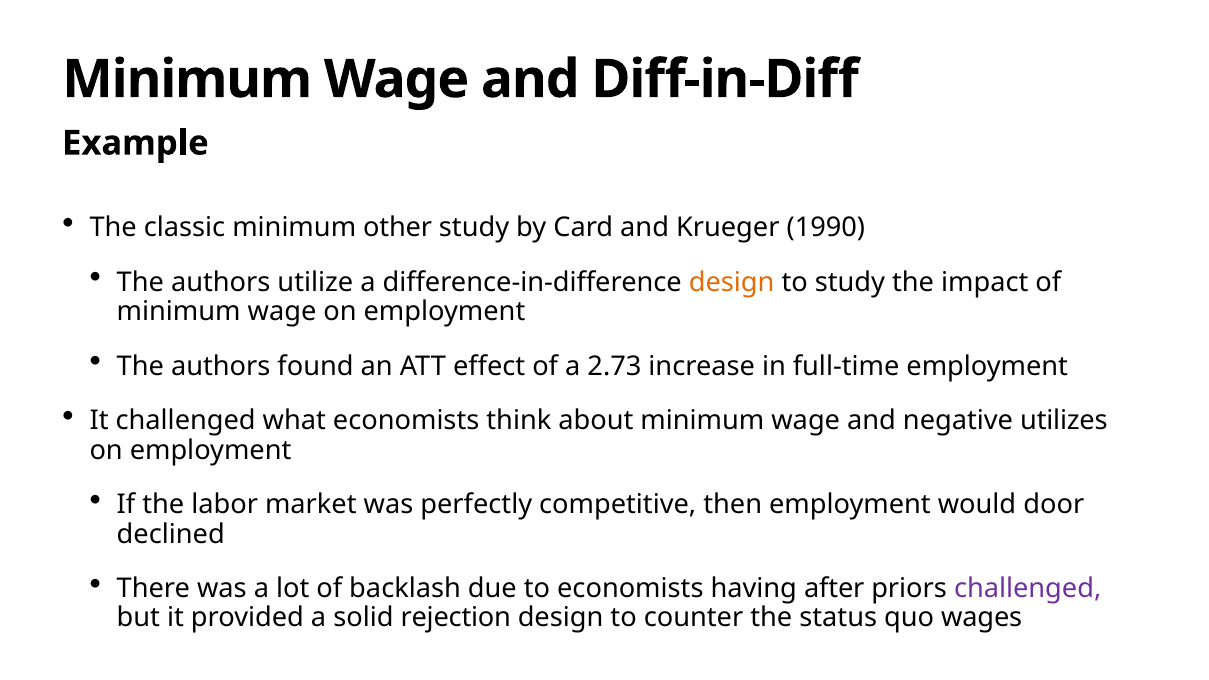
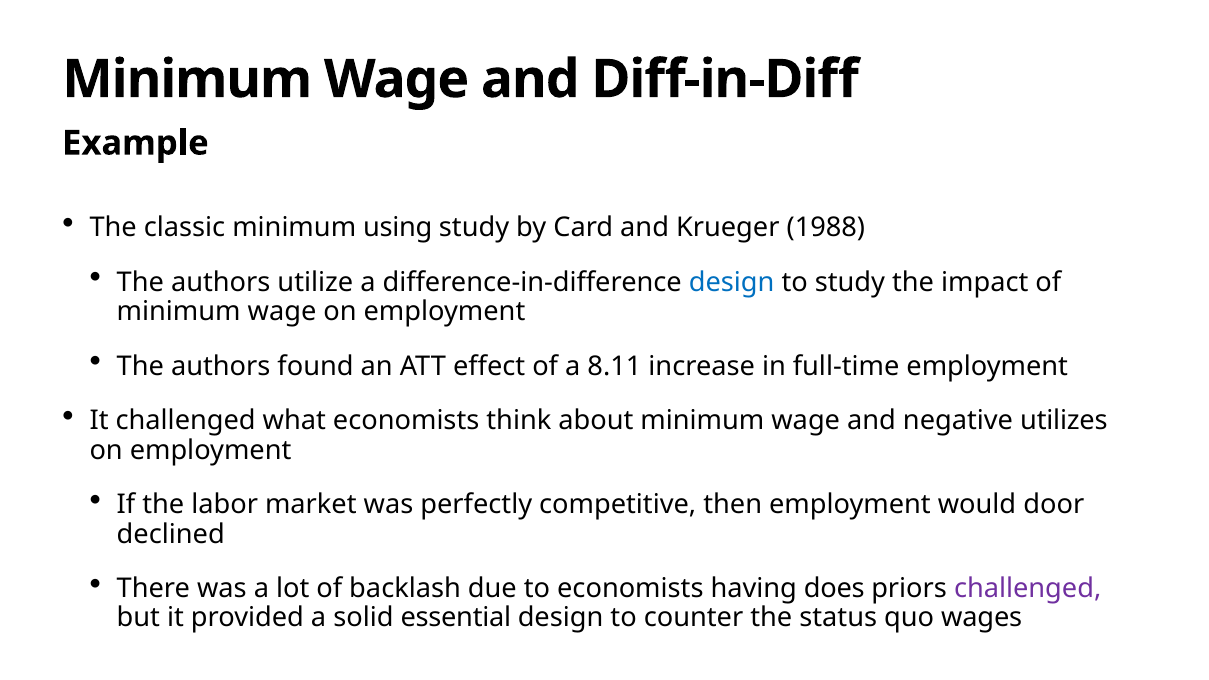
other: other -> using (398, 228)
1990: 1990 -> 1988 (826, 228)
design colour: orange -> blue (732, 282)
2.73: 2.73 -> 8.11 (614, 366)
after: after -> does (834, 589)
rejection: rejection -> essential (456, 618)
